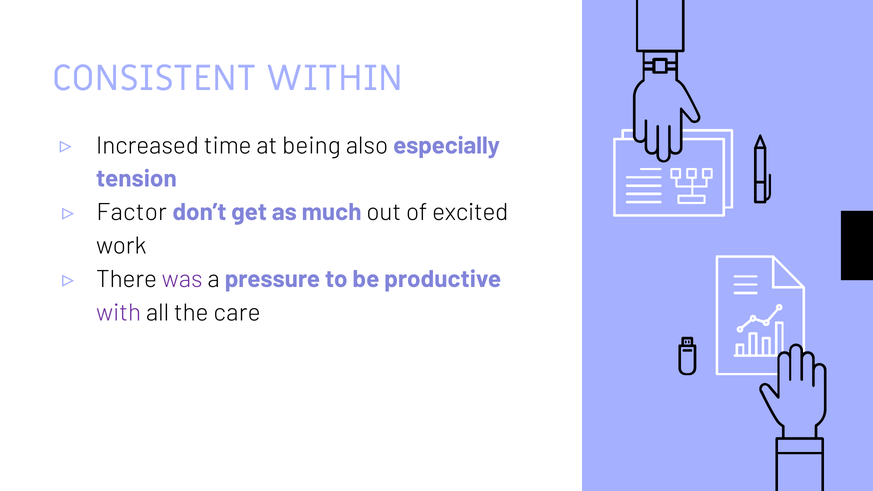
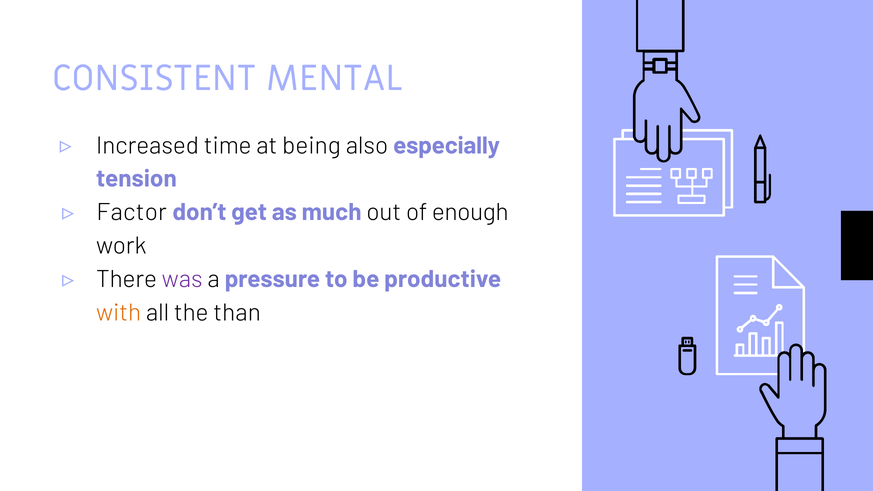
WITHIN: WITHIN -> MENTAL (335, 78)
excited: excited -> enough (470, 212)
with colour: purple -> orange (119, 313)
care: care -> than (237, 313)
